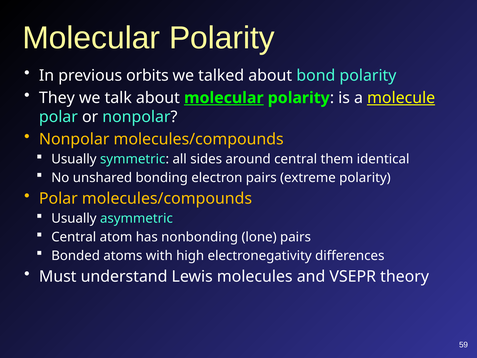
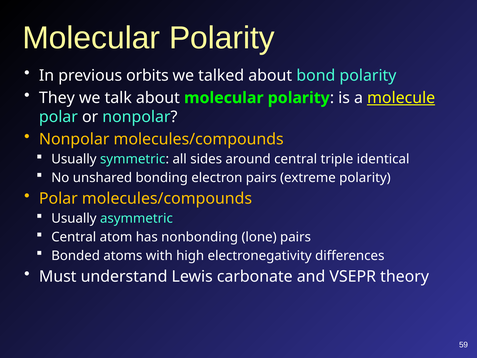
molecular underline: present -> none (224, 98)
them: them -> triple (337, 159)
molecules: molecules -> carbonate (255, 276)
